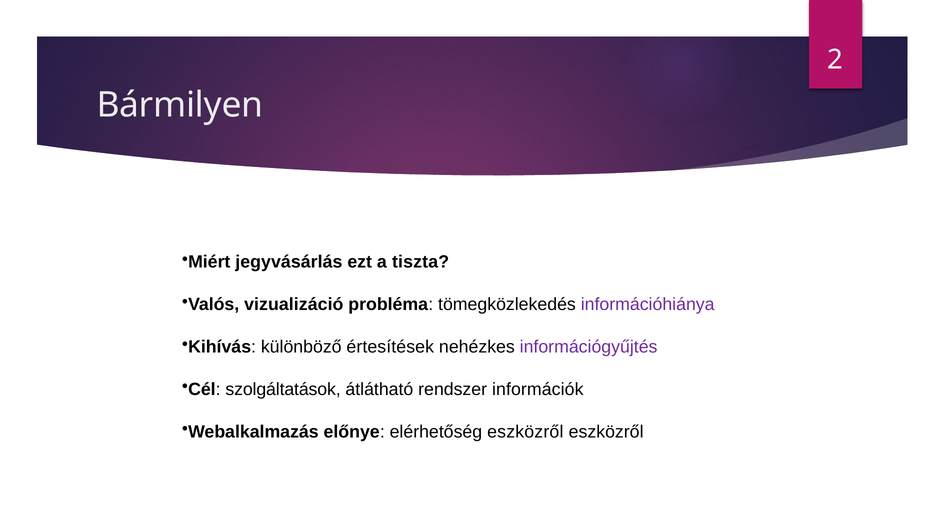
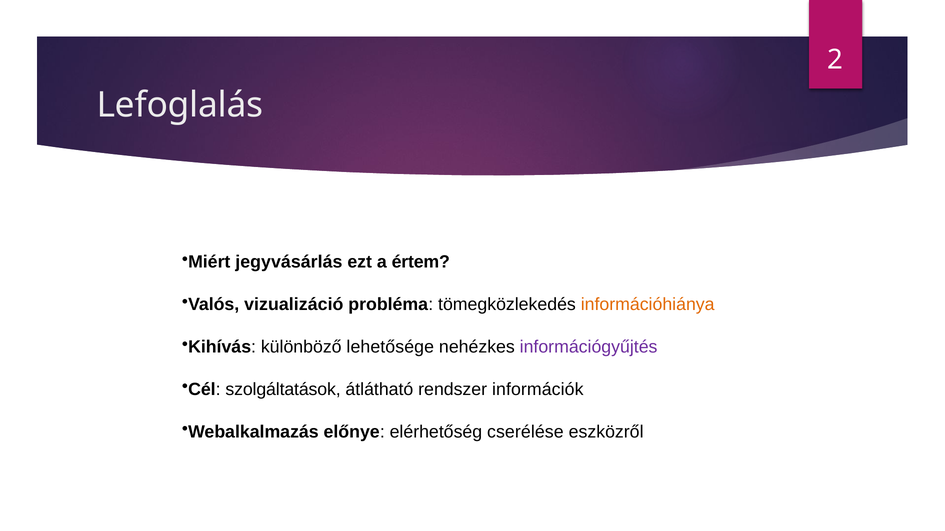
Bármilyen: Bármilyen -> Lefoglalás (180, 105)
tiszta: tiszta -> értem (421, 262)
információhiánya colour: purple -> orange (648, 305)
értesítések: értesítések -> lehetősége (390, 347)
elérhetőség eszközről: eszközről -> cserélése (525, 432)
